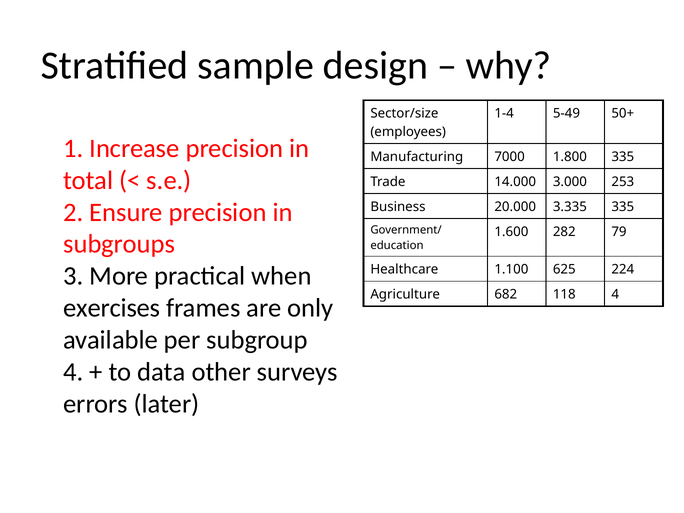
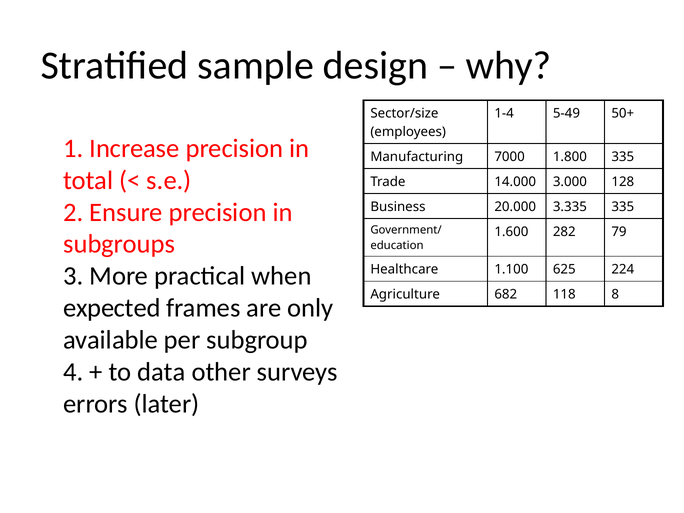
253: 253 -> 128 (623, 182)
118 4: 4 -> 8 (615, 295)
exercises: exercises -> expected (112, 308)
